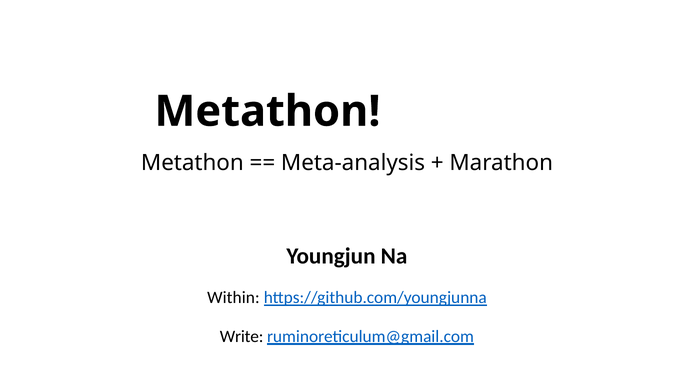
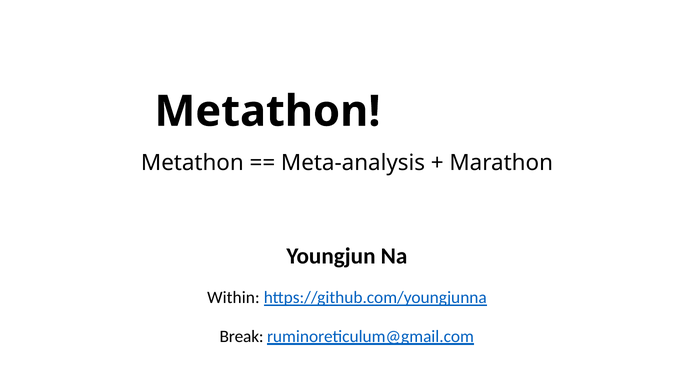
Write: Write -> Break (242, 337)
